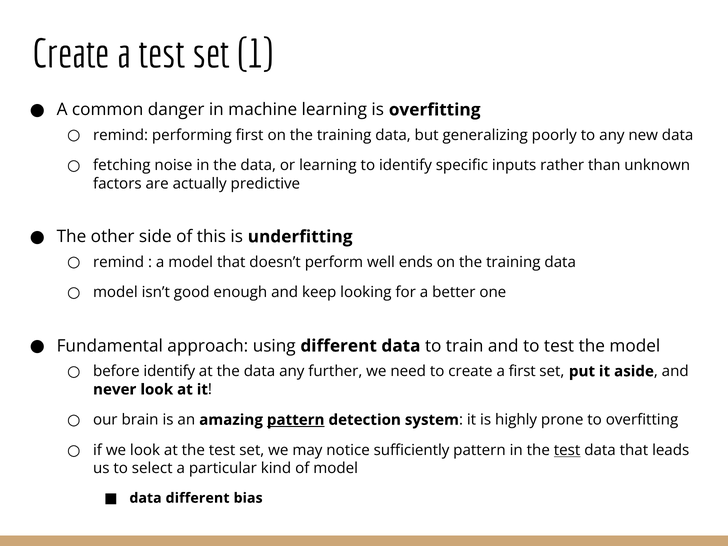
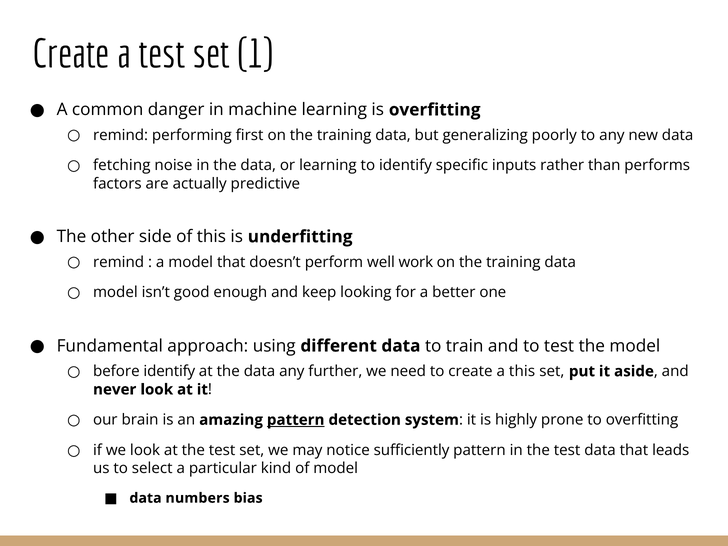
unknown: unknown -> performs (657, 165)
ends: ends -> work (416, 262)
a first: first -> this (522, 371)
test underline: present -> none (567, 450)
data different: different -> numbers (198, 498)
